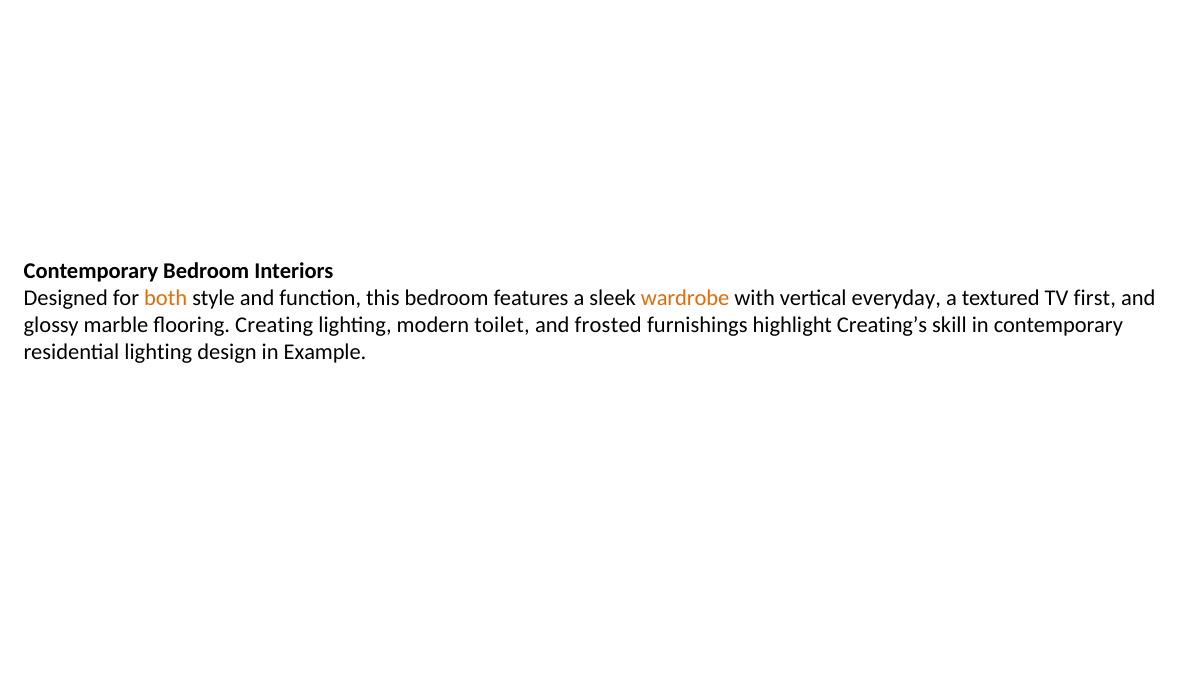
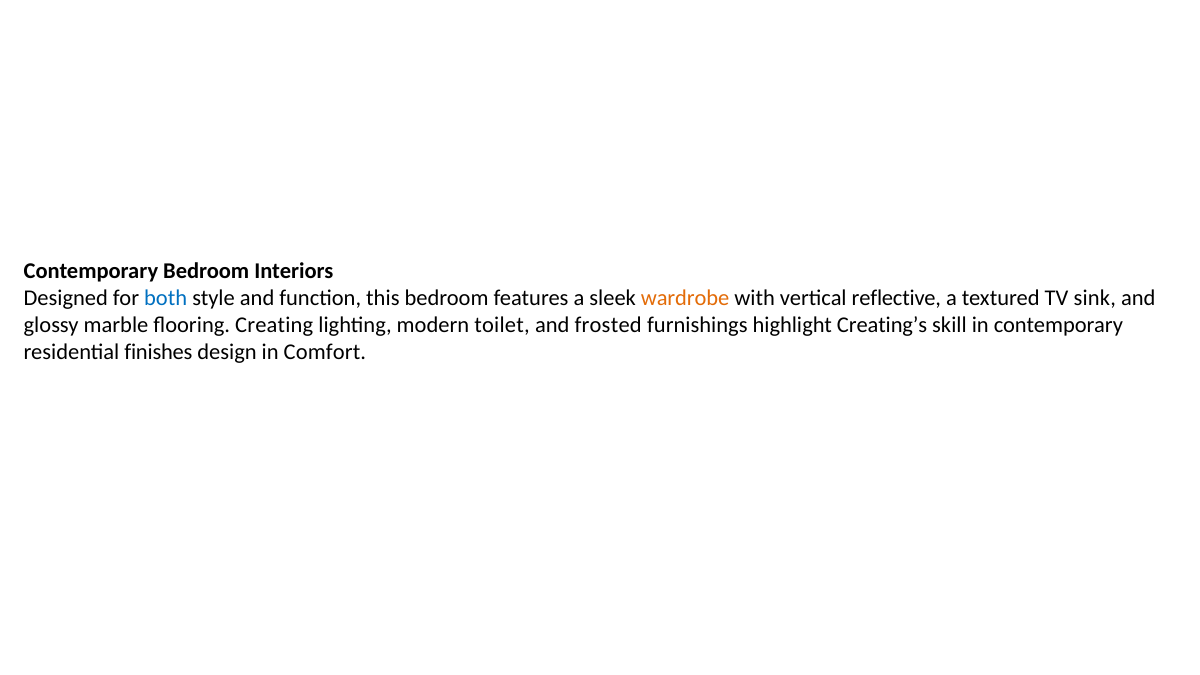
both colour: orange -> blue (166, 298)
everyday: everyday -> reflective (896, 298)
first: first -> sink (1095, 298)
residential lighting: lighting -> finishes (158, 352)
Example: Example -> Comfort (325, 352)
